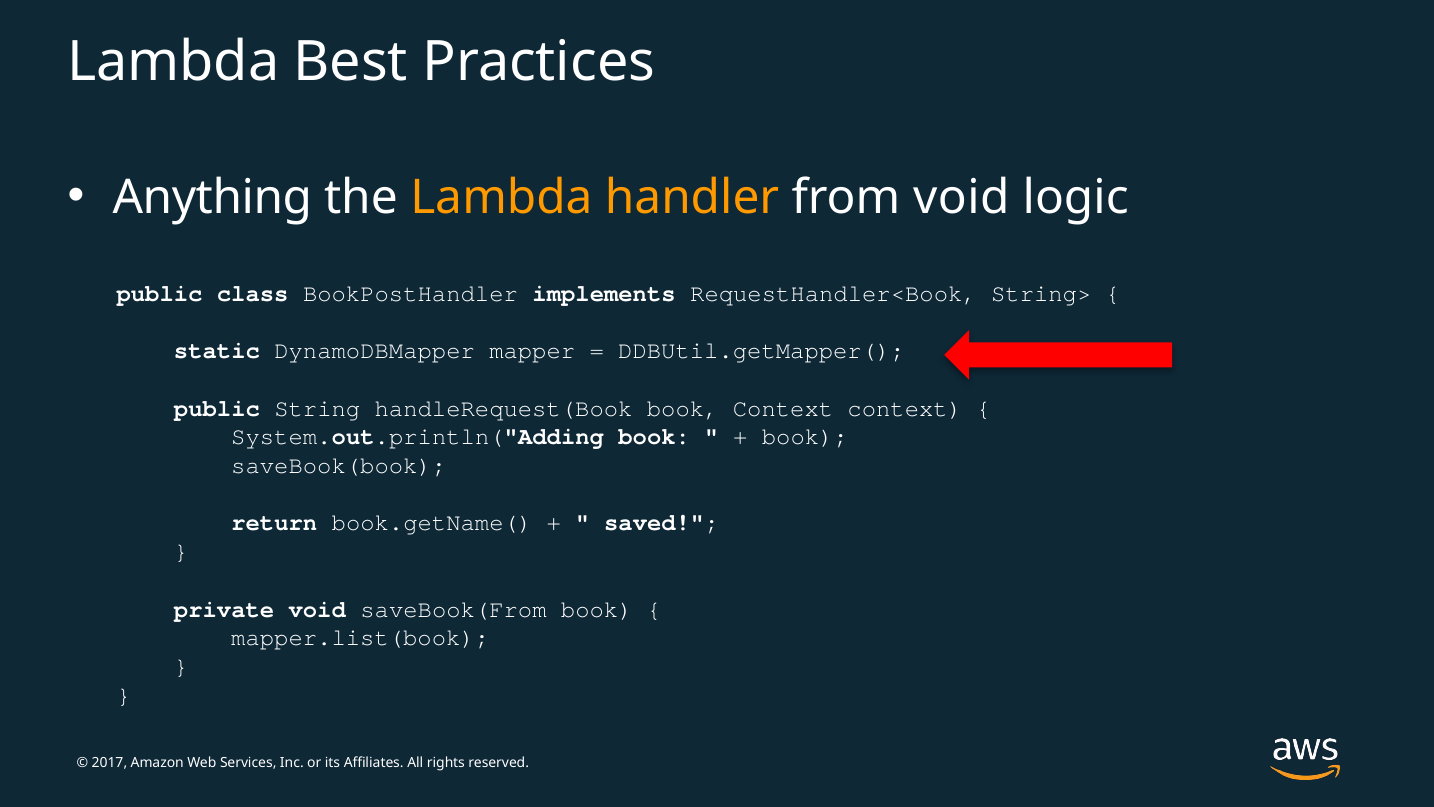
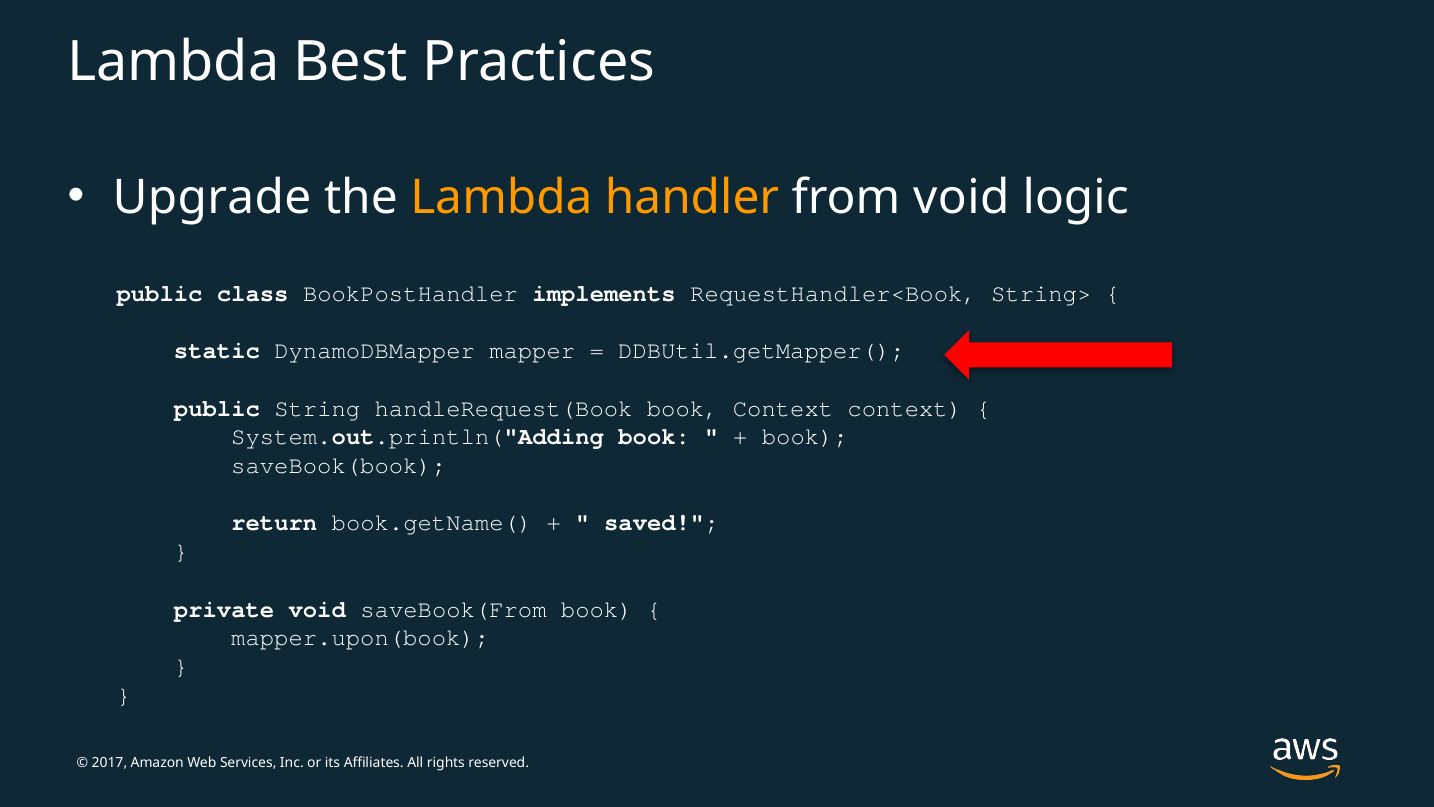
Anything: Anything -> Upgrade (212, 198)
mapper.list(book: mapper.list(book -> mapper.upon(book (360, 638)
